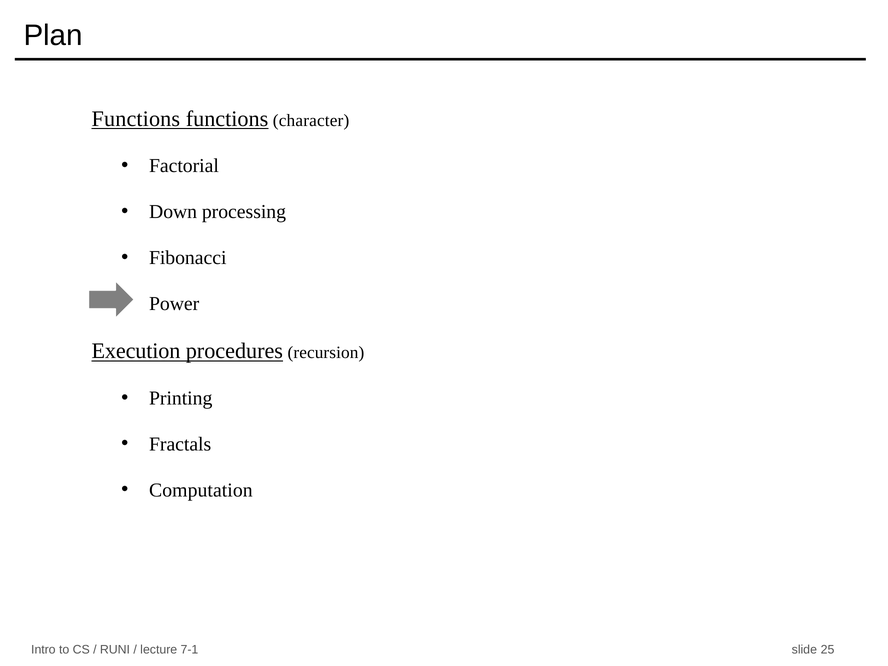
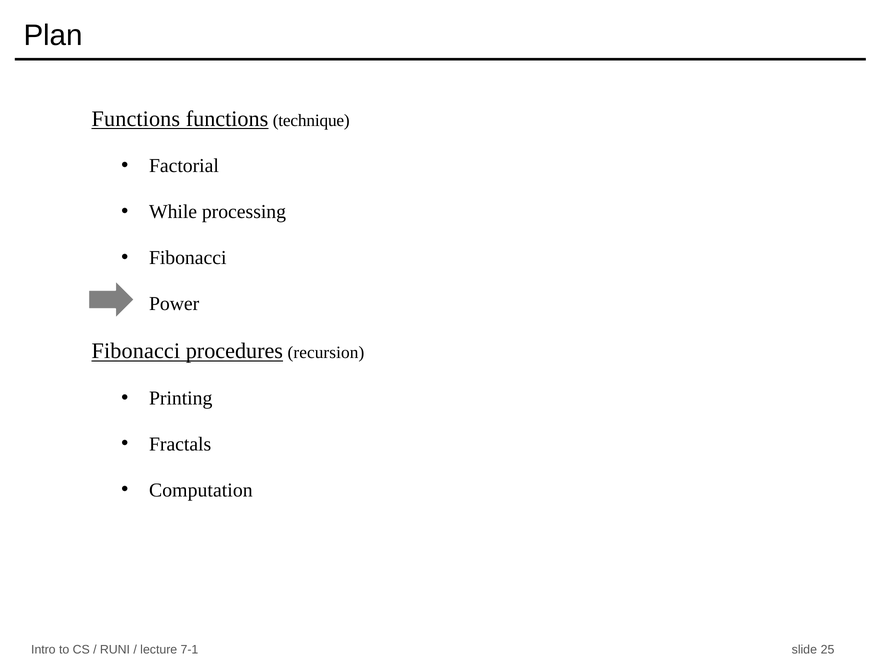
character: character -> technique (311, 120)
Down: Down -> While (173, 212)
Execution: Execution -> Fibonacci (136, 351)
